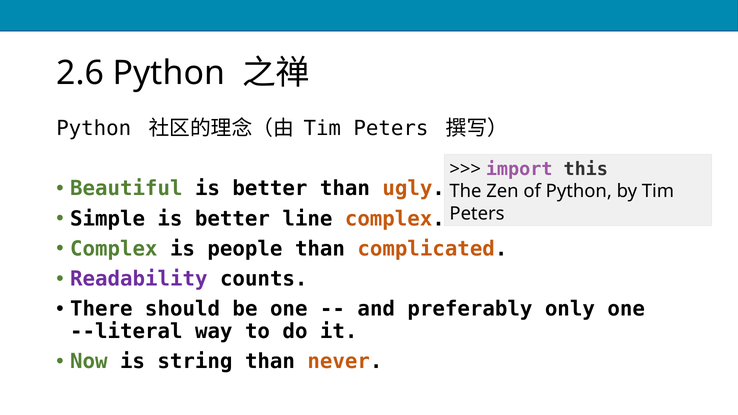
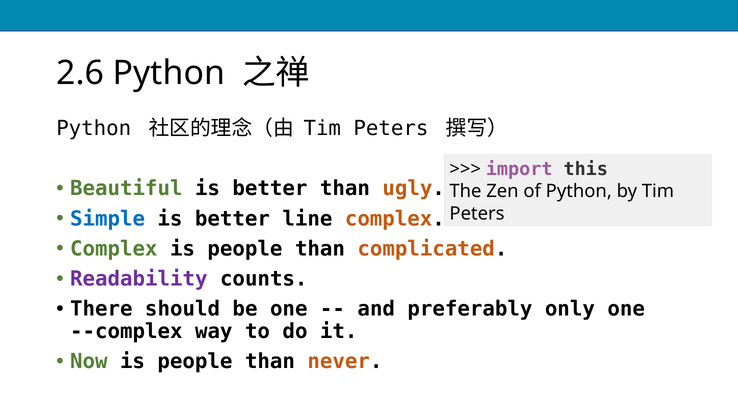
Simple colour: black -> blue (108, 219)
--literal: --literal -> --complex (126, 332)
Now is string: string -> people (195, 362)
